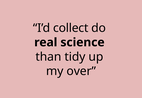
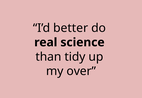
collect: collect -> better (71, 28)
